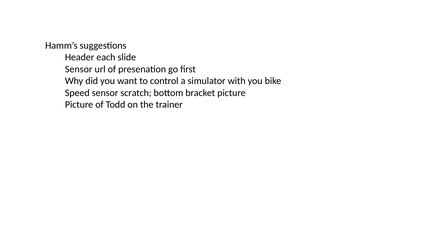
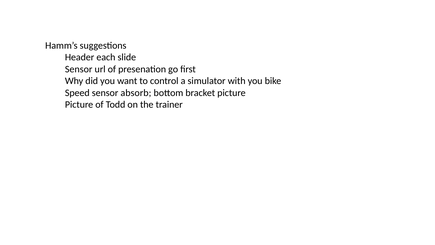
scratch: scratch -> absorb (136, 93)
